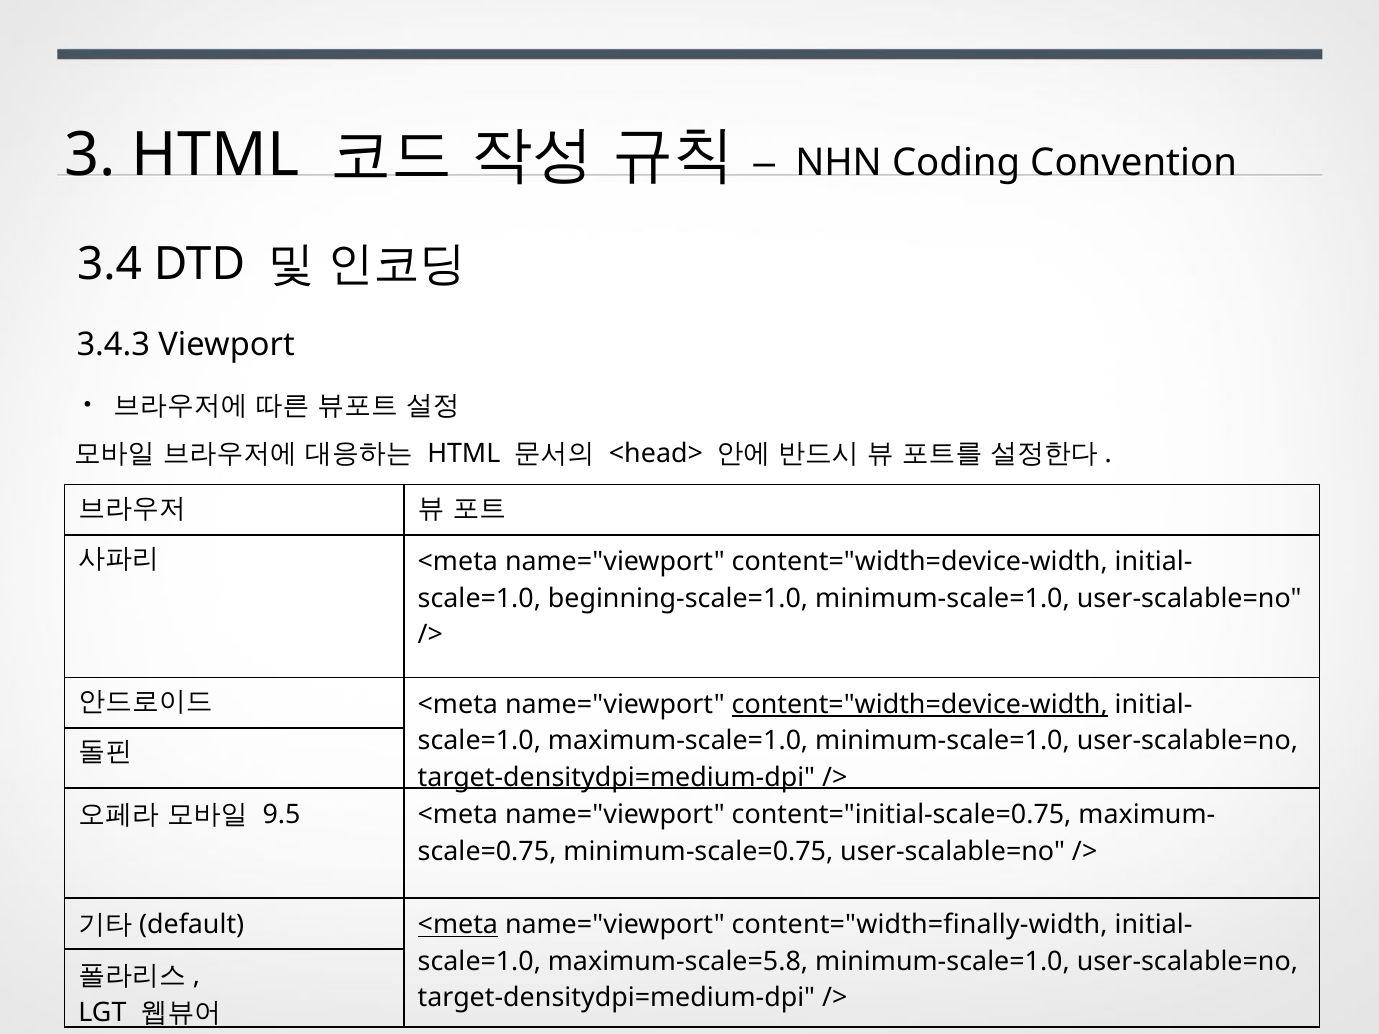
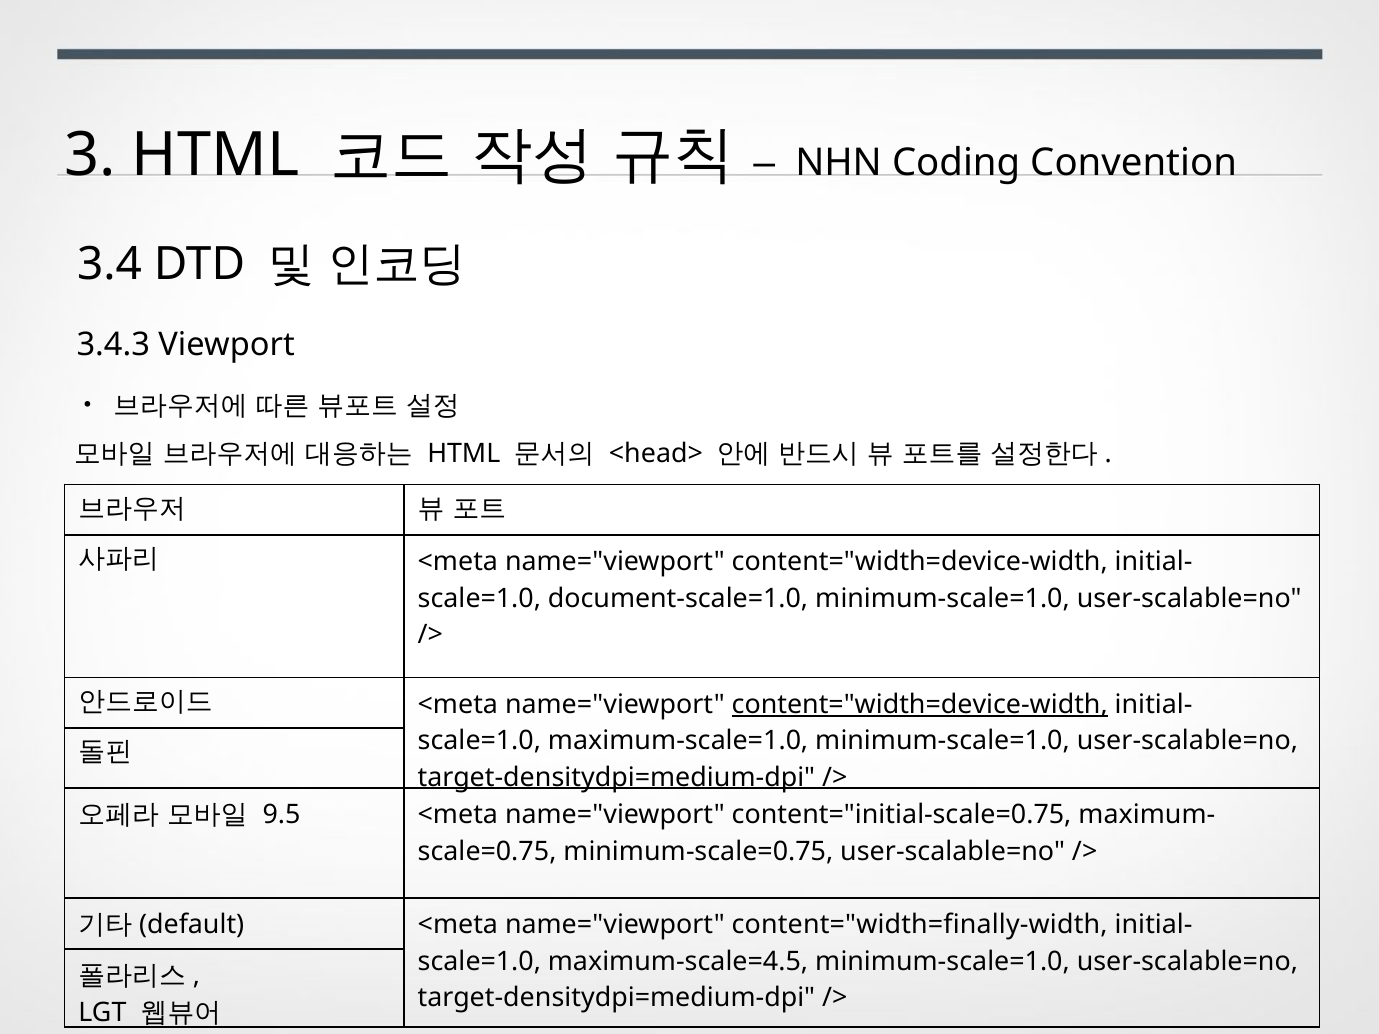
beginning-scale=1.0: beginning-scale=1.0 -> document-scale=1.0 (678, 598)
<meta underline: present -> none (458, 925)
maximum-scale=5.8: maximum-scale=5.8 -> maximum-scale=4.5 (678, 962)
